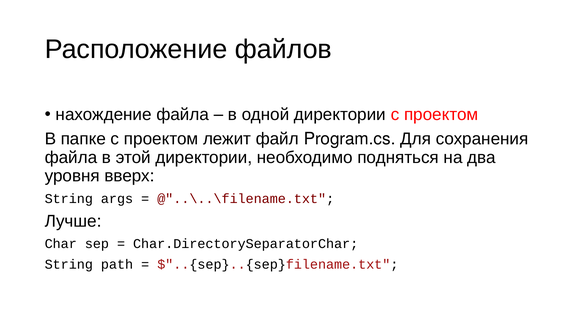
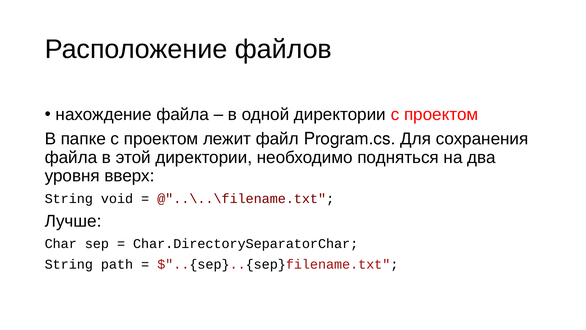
args: args -> void (117, 198)
